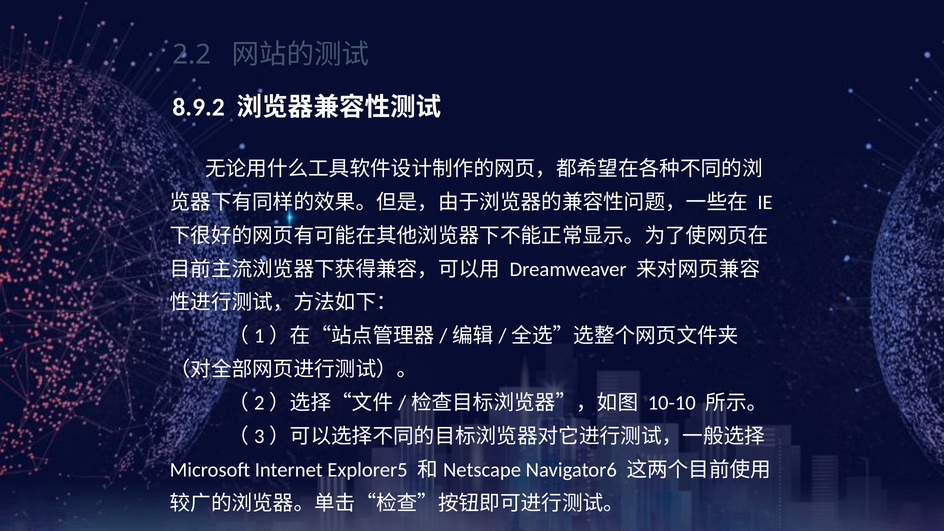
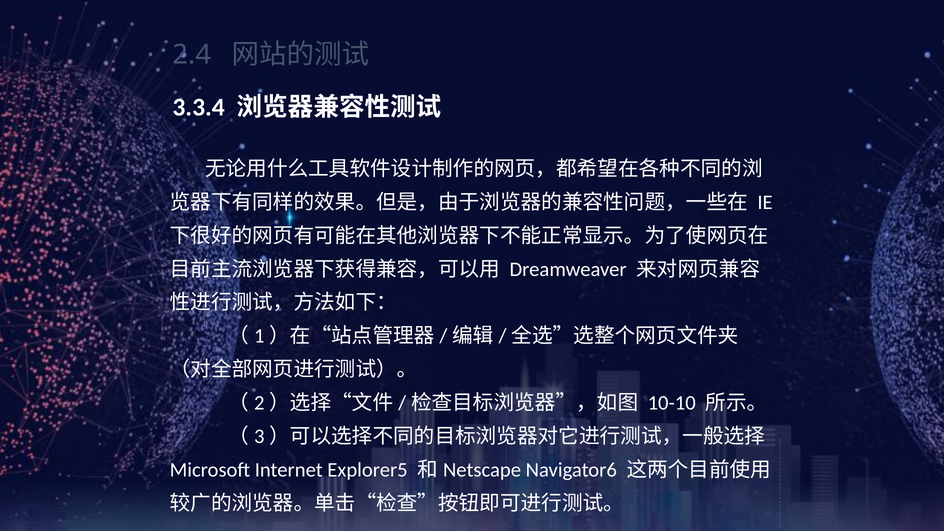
2.2: 2.2 -> 2.4 (192, 54)
8.9.2: 8.9.2 -> 3.3.4 (199, 108)
